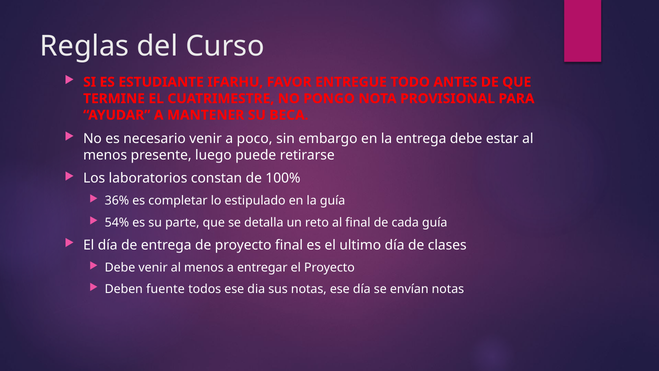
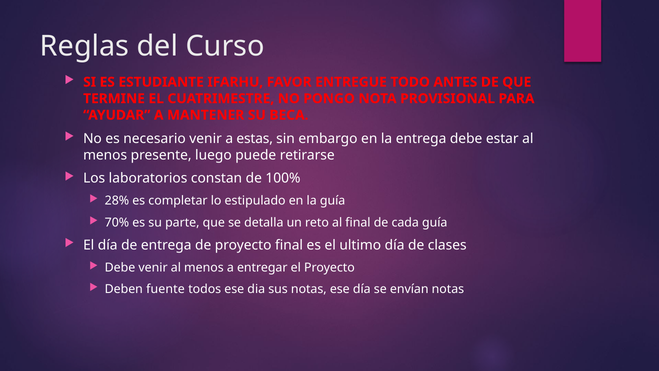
poco: poco -> estas (255, 138)
36%: 36% -> 28% (117, 201)
54%: 54% -> 70% (117, 222)
